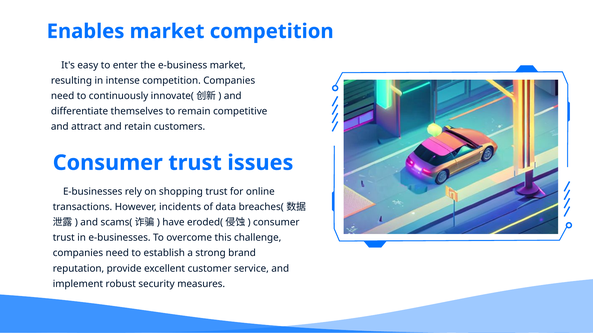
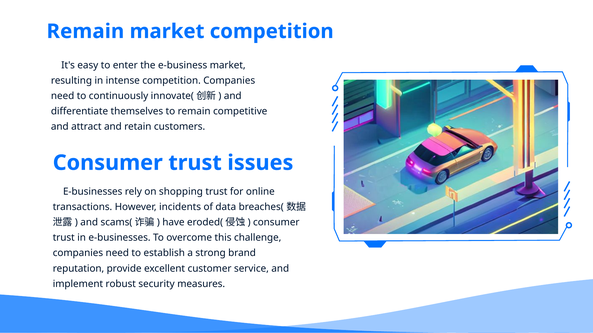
Enables: Enables -> Remain (85, 31)
